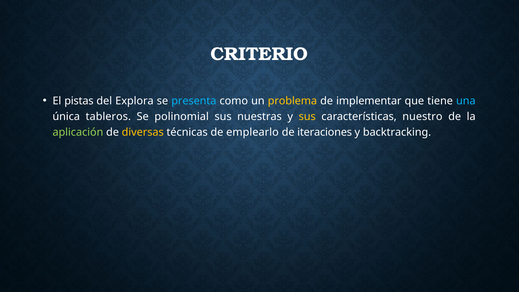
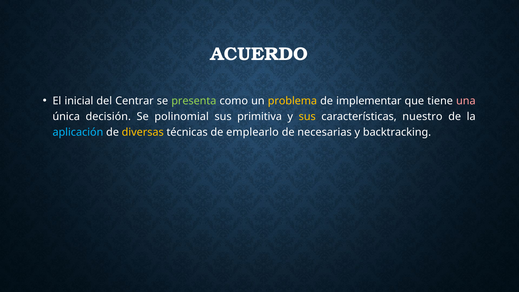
CRITERIO: CRITERIO -> ACUERDO (259, 54)
pistas: pistas -> inicial (79, 101)
Explora: Explora -> Centrar (134, 101)
presenta colour: light blue -> light green (194, 101)
una colour: light blue -> pink (466, 101)
tableros: tableros -> decisión (108, 117)
nuestras: nuestras -> primitiva (260, 117)
aplicación colour: light green -> light blue (78, 132)
iteraciones: iteraciones -> necesarias (325, 132)
